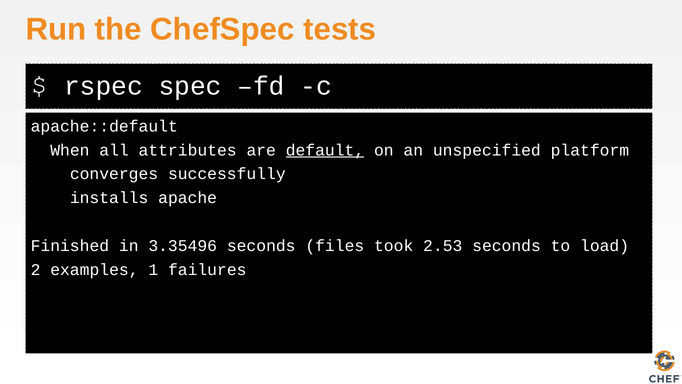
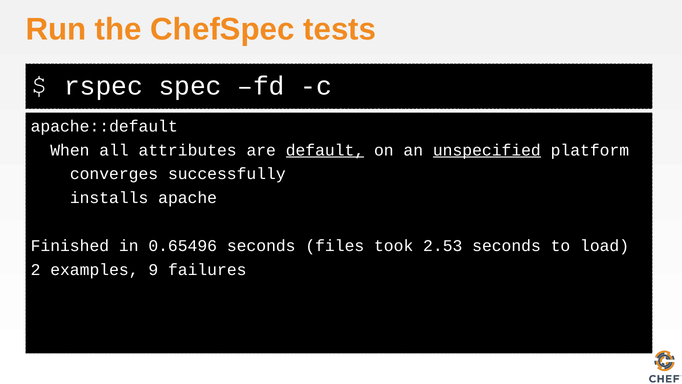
unspecified underline: none -> present (487, 150)
3.35496: 3.35496 -> 0.65496 (183, 246)
1: 1 -> 9 (153, 270)
